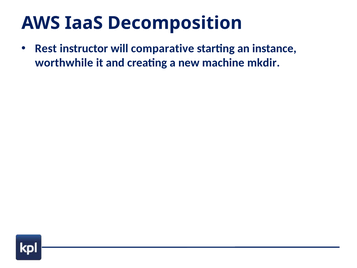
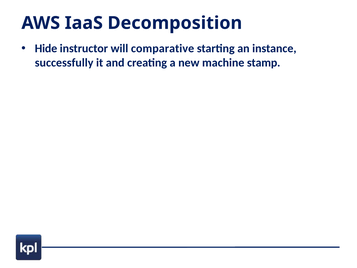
Rest: Rest -> Hide (46, 48)
worthwhile: worthwhile -> successfully (64, 63)
mkdir: mkdir -> stamp (264, 63)
